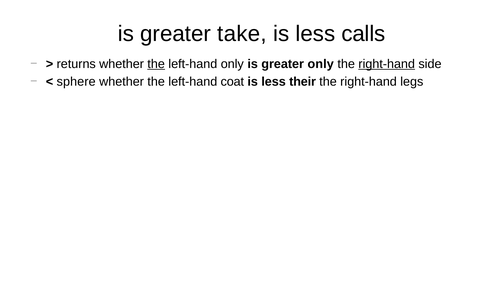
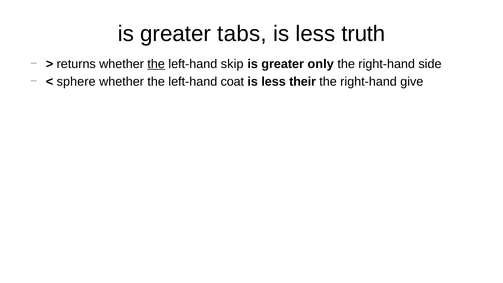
take: take -> tabs (242, 34)
calls: calls -> truth (363, 34)
left-hand only: only -> skip (232, 64)
right-hand underline: present -> none (387, 64)
legs: legs -> give (412, 82)
